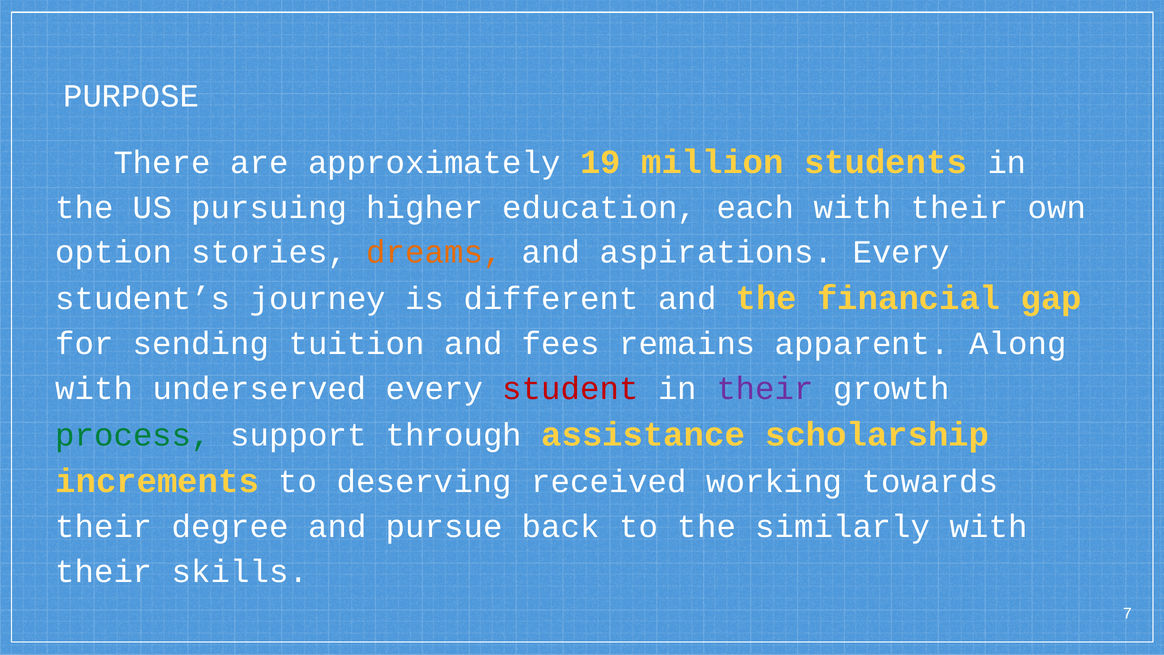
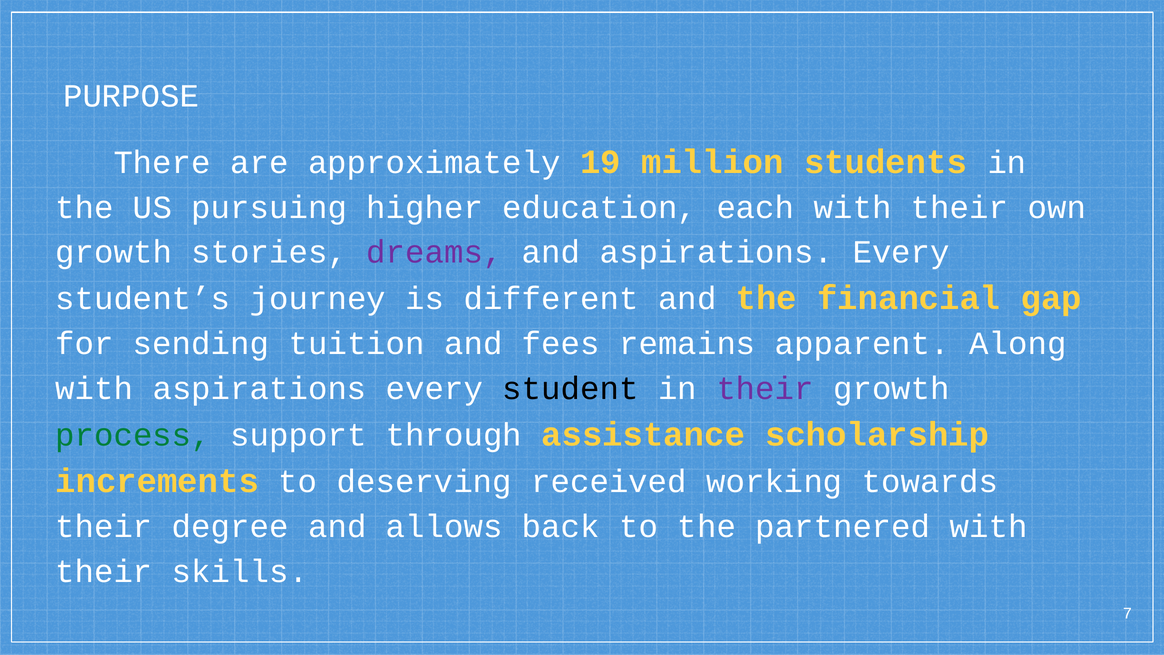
option: option -> growth (114, 252)
dreams colour: orange -> purple (434, 252)
with underserved: underserved -> aspirations (259, 388)
student colour: red -> black (571, 388)
pursue: pursue -> allows (444, 527)
similarly: similarly -> partnered (843, 527)
